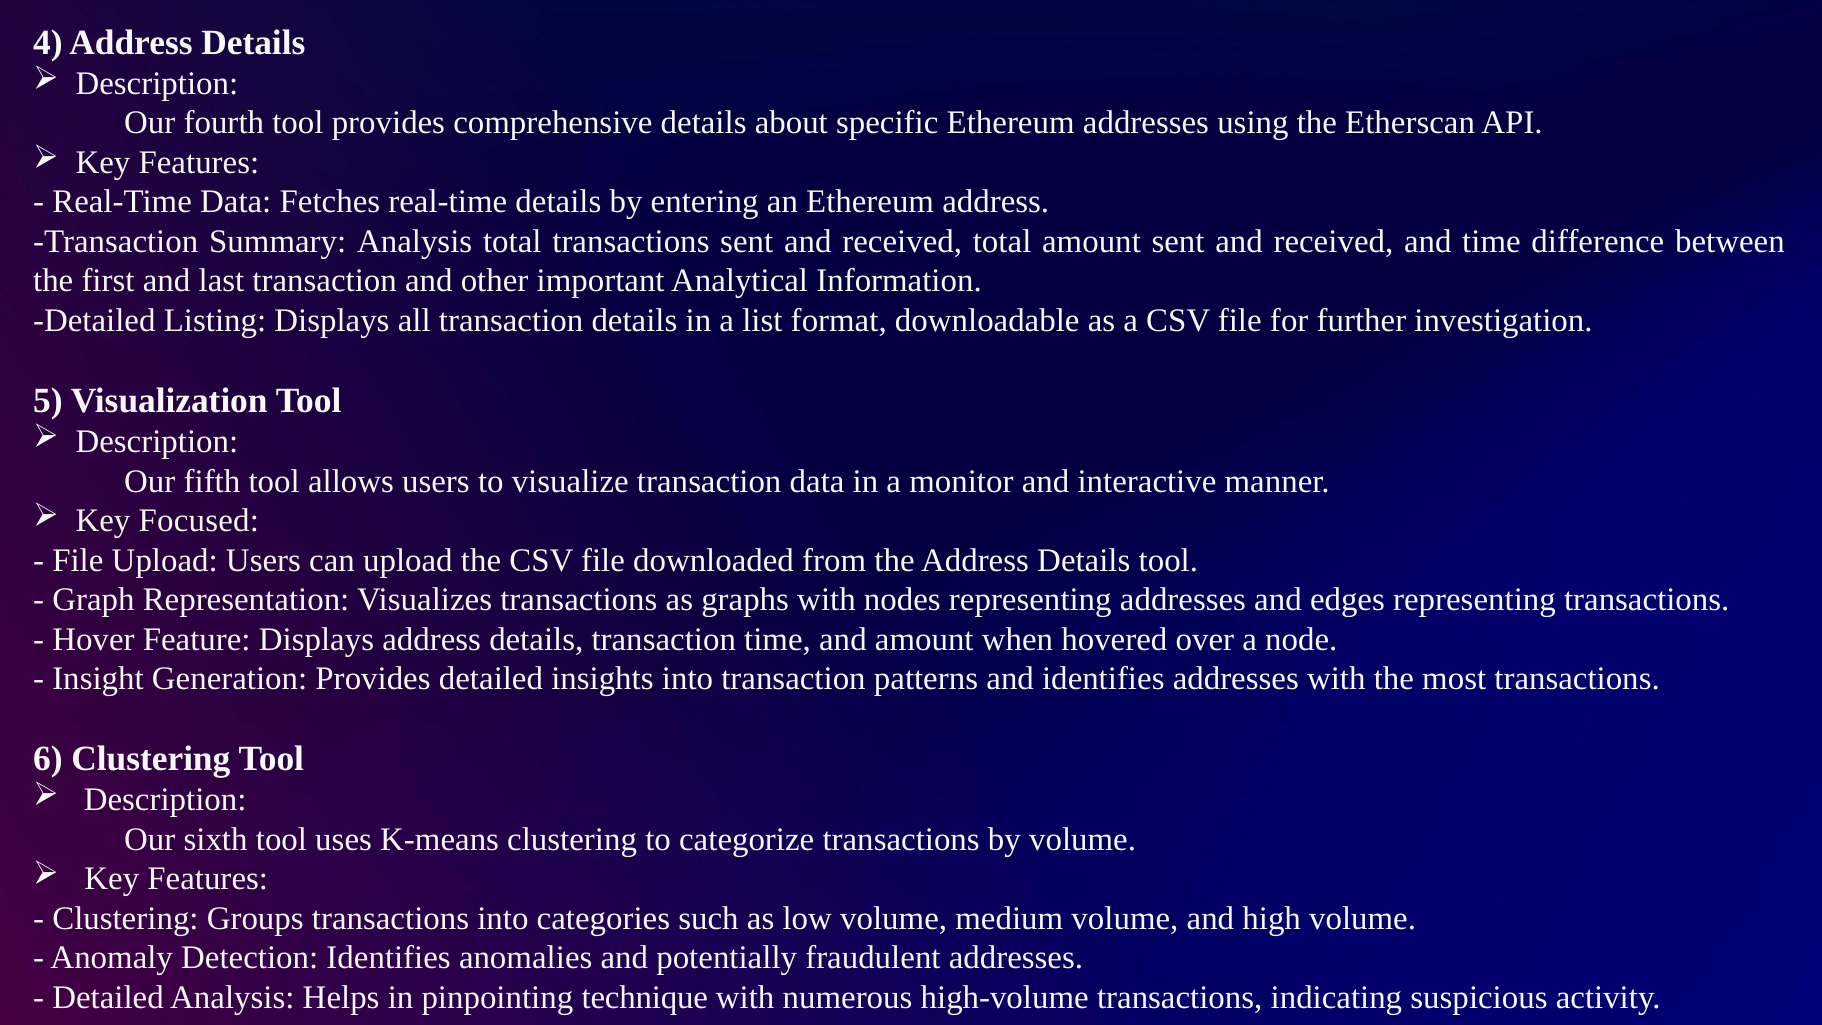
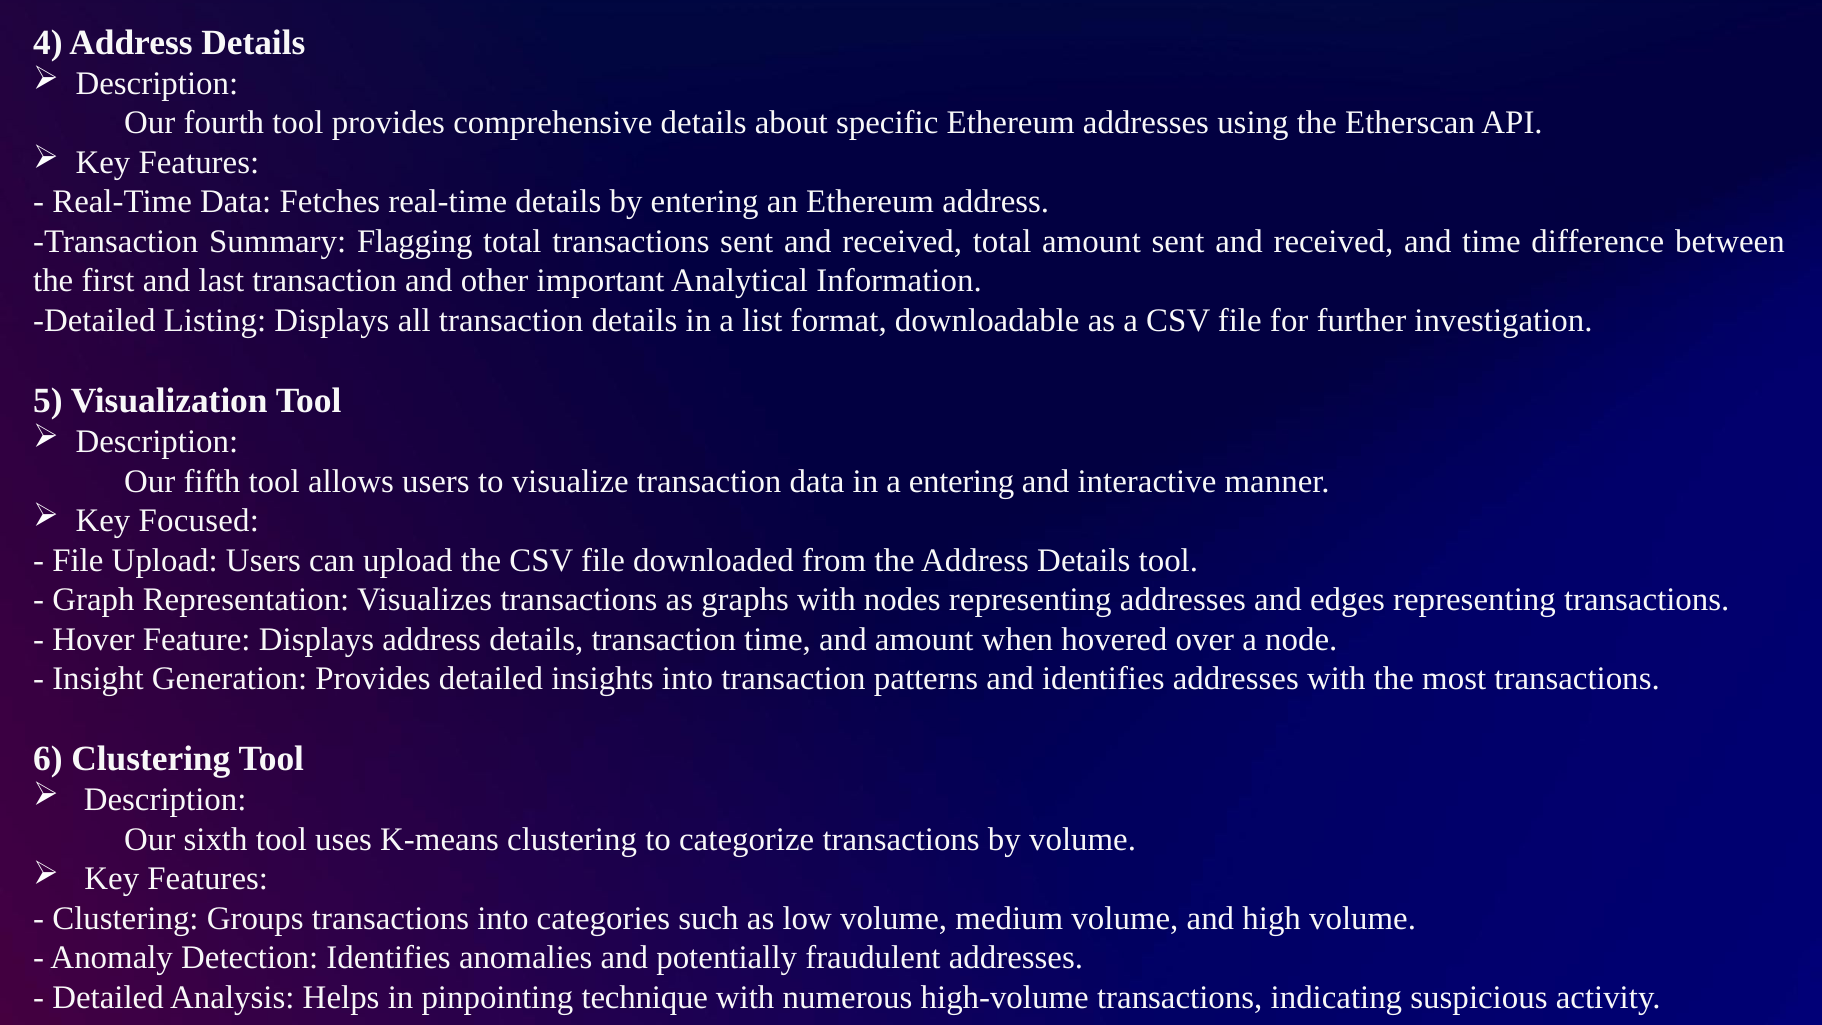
Summary Analysis: Analysis -> Flagging (415, 241)
a monitor: monitor -> entering (962, 481)
